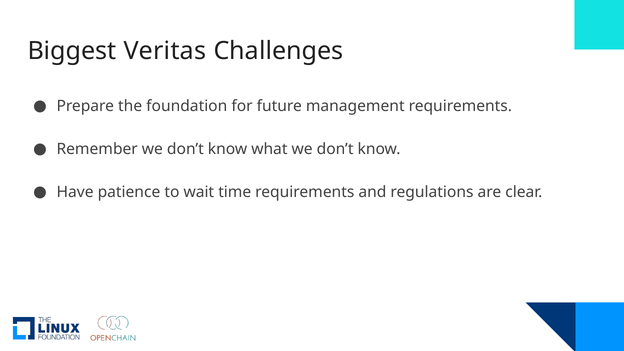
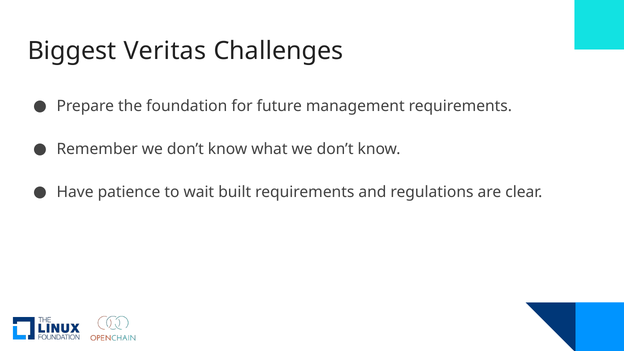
time: time -> built (235, 192)
